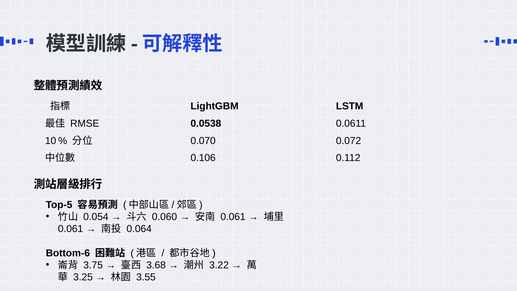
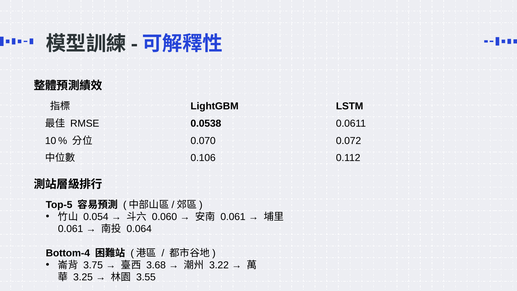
Bottom‑6: Bottom‑6 -> Bottom‑4 (68, 253)
